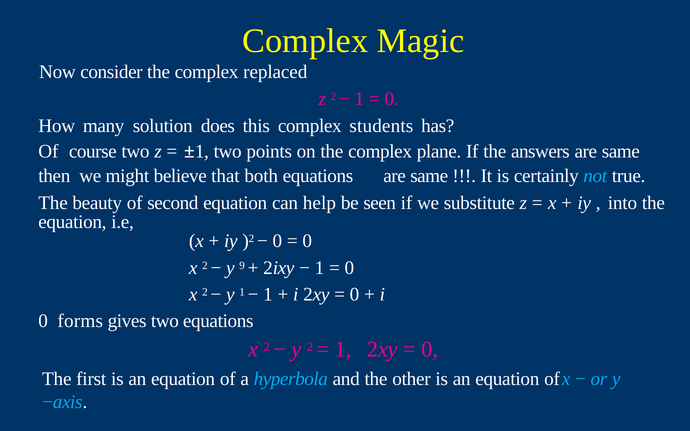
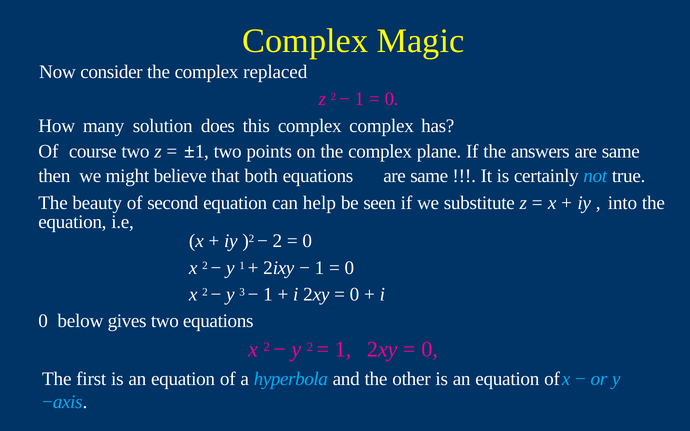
complex students: students -> complex (382, 126)
0: 0 -> 2 (277, 241)
y 9: 9 -> 1 (242, 266)
y 1: 1 -> 3 (242, 292)
forms: forms -> below (80, 321)
